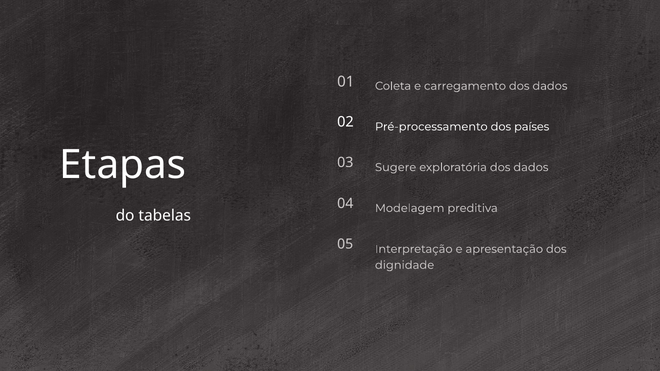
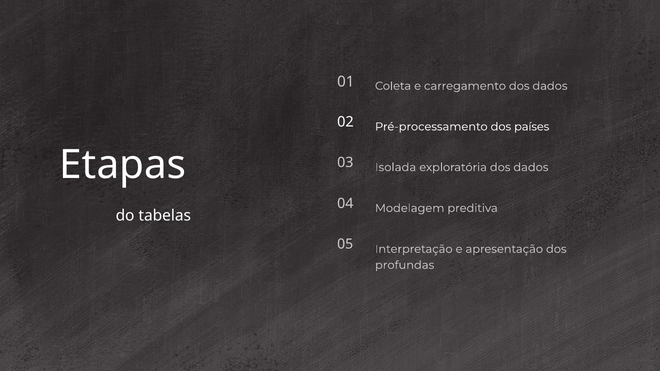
Sugere: Sugere -> Isolada (396, 167)
dignidade: dignidade -> profundas (405, 265)
